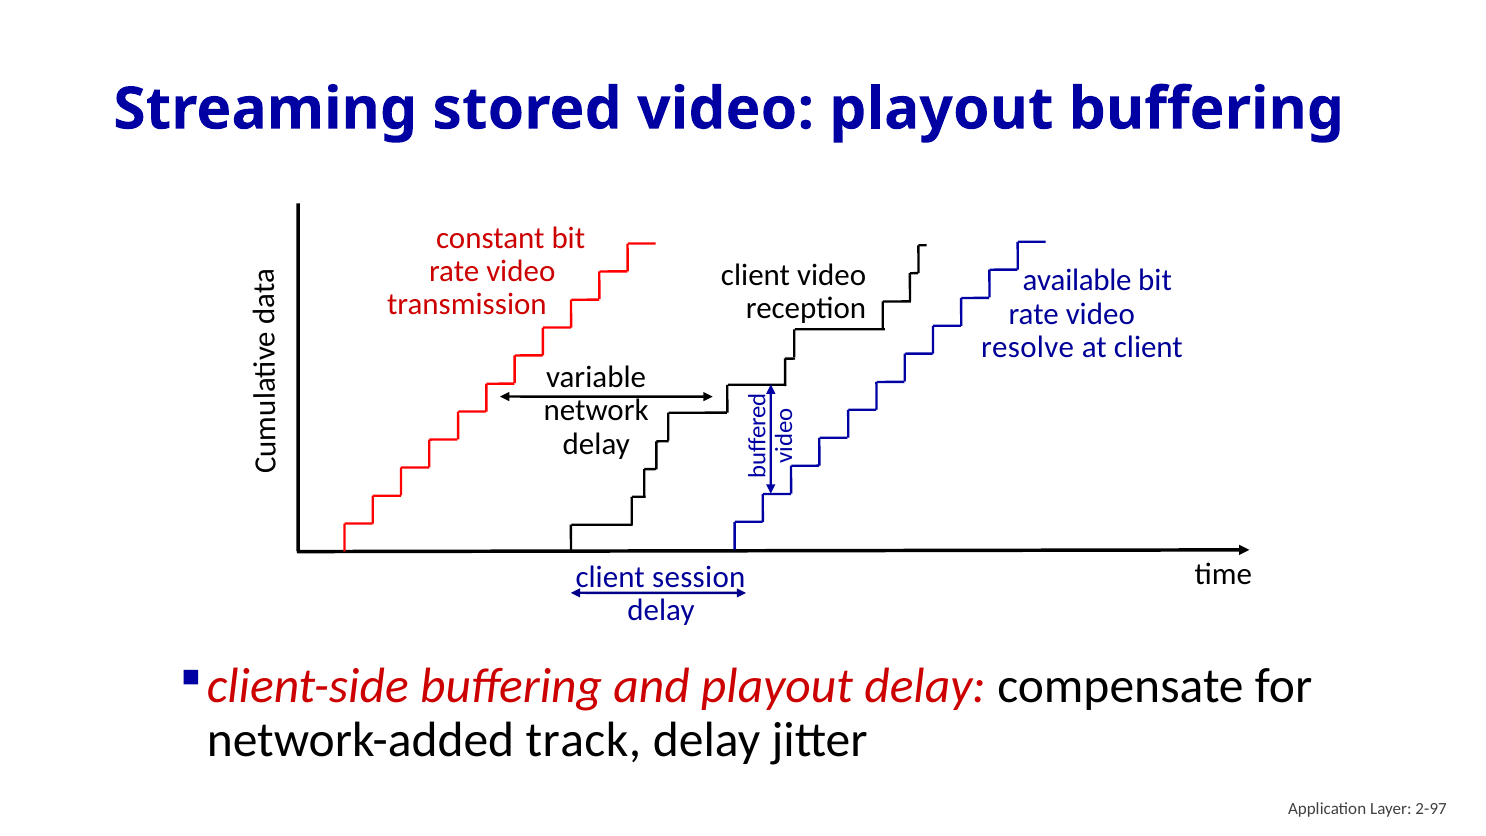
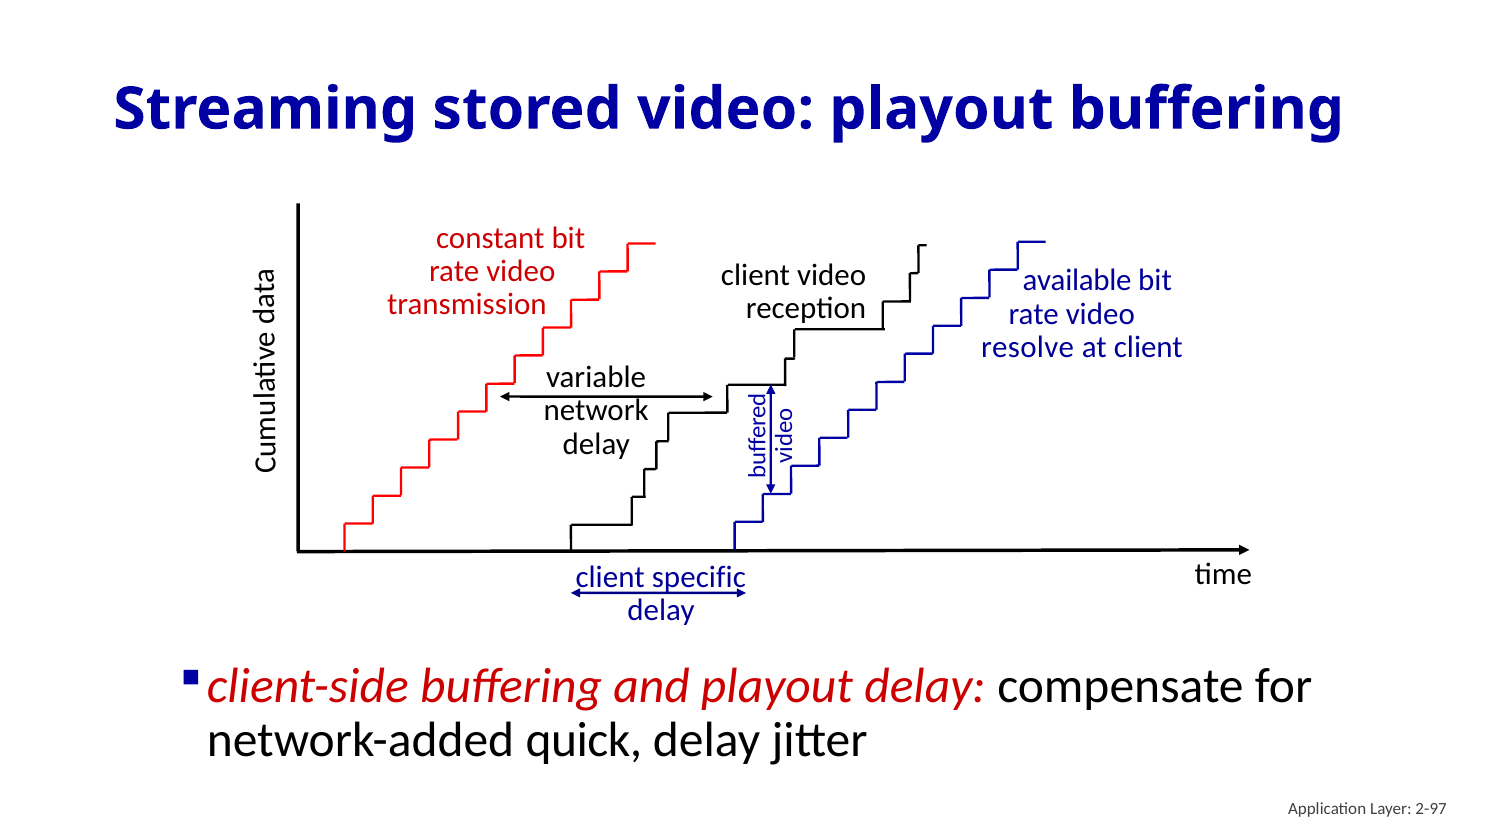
session: session -> specific (699, 577)
track: track -> quick (584, 740)
